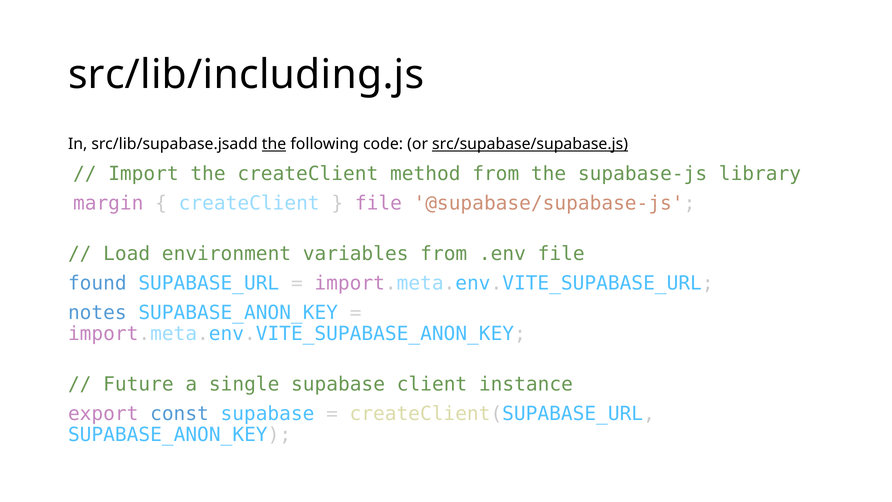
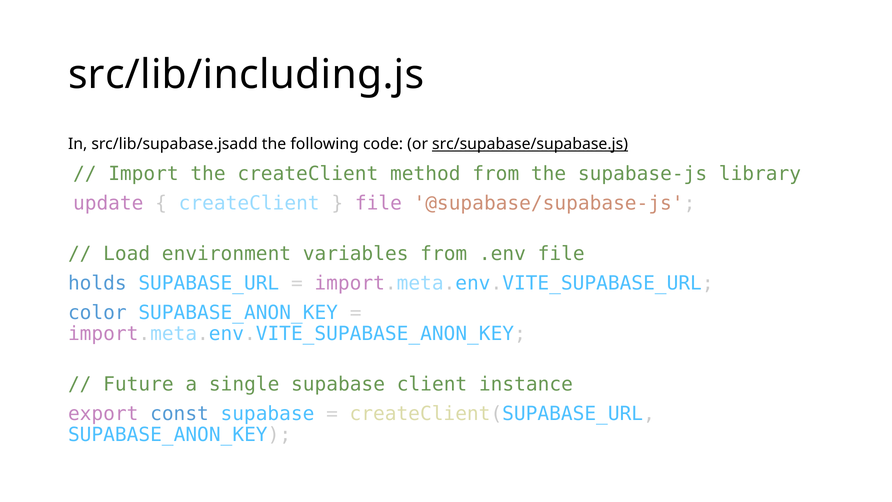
the underline: present -> none (274, 144)
margin: margin -> update (108, 203)
found: found -> holds (97, 283)
notes: notes -> color (97, 312)
